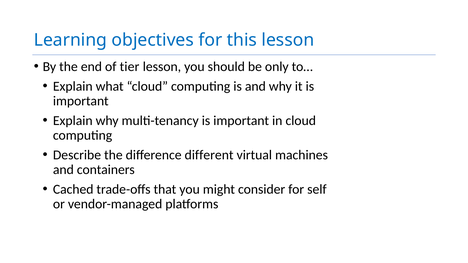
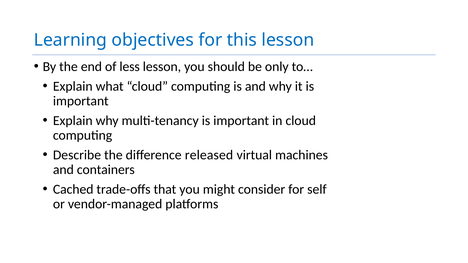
tier: tier -> less (130, 67)
different: different -> released (209, 155)
